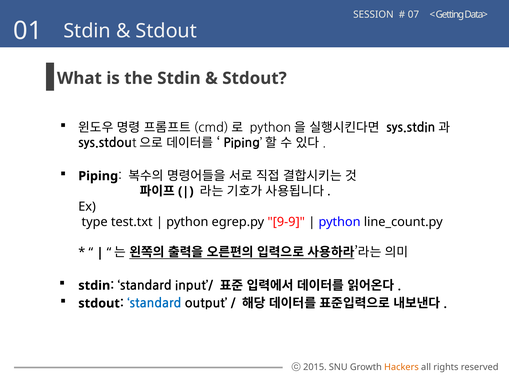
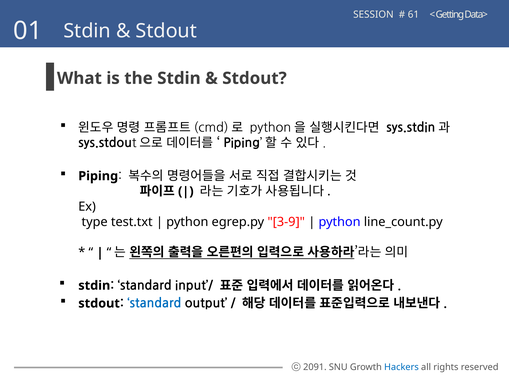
07: 07 -> 61 (413, 15)
9-9: 9-9 -> 3-9 (286, 222)
2015: 2015 -> 2091 (315, 367)
Hackers colour: orange -> blue (401, 367)
